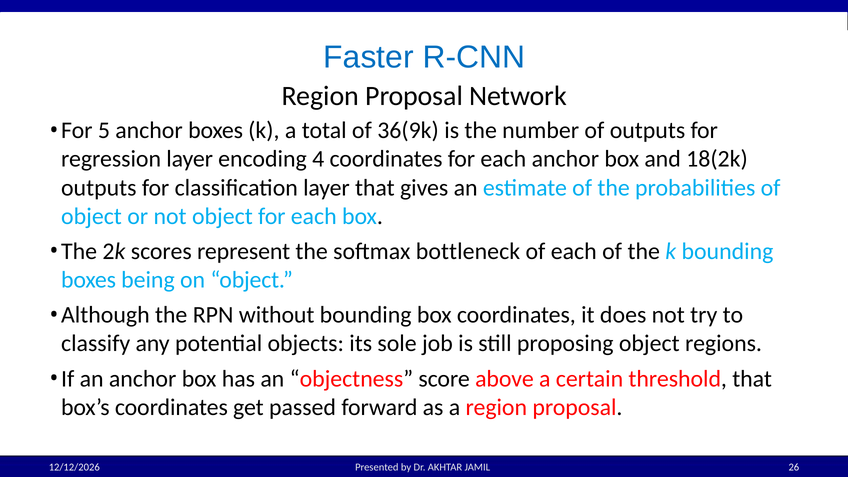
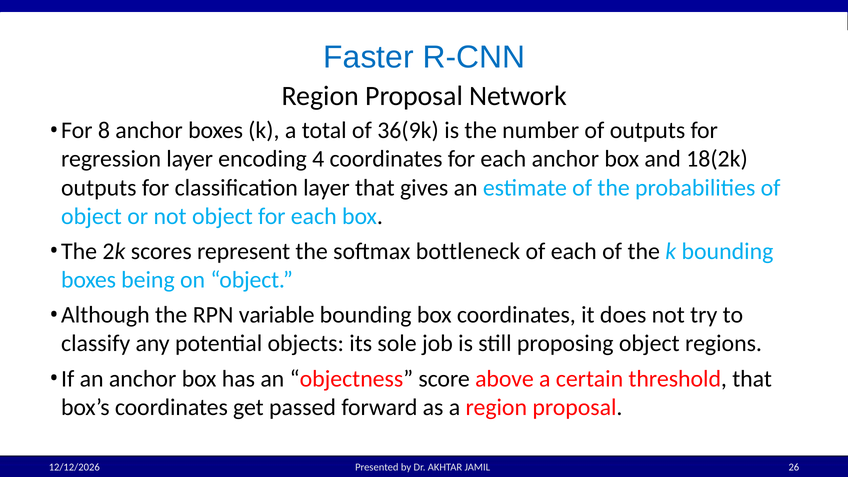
5: 5 -> 8 (104, 130)
without: without -> variable (277, 315)
